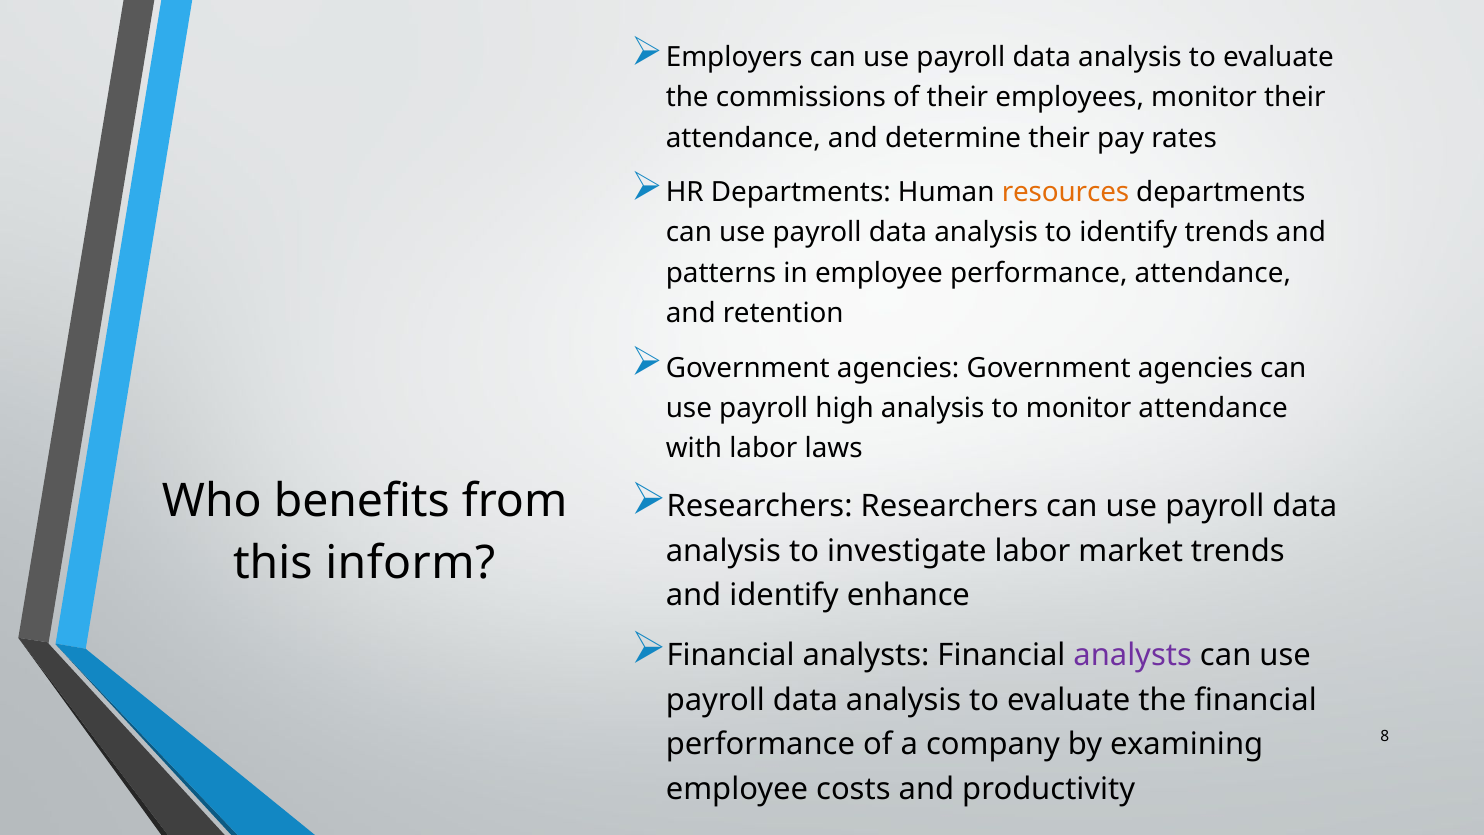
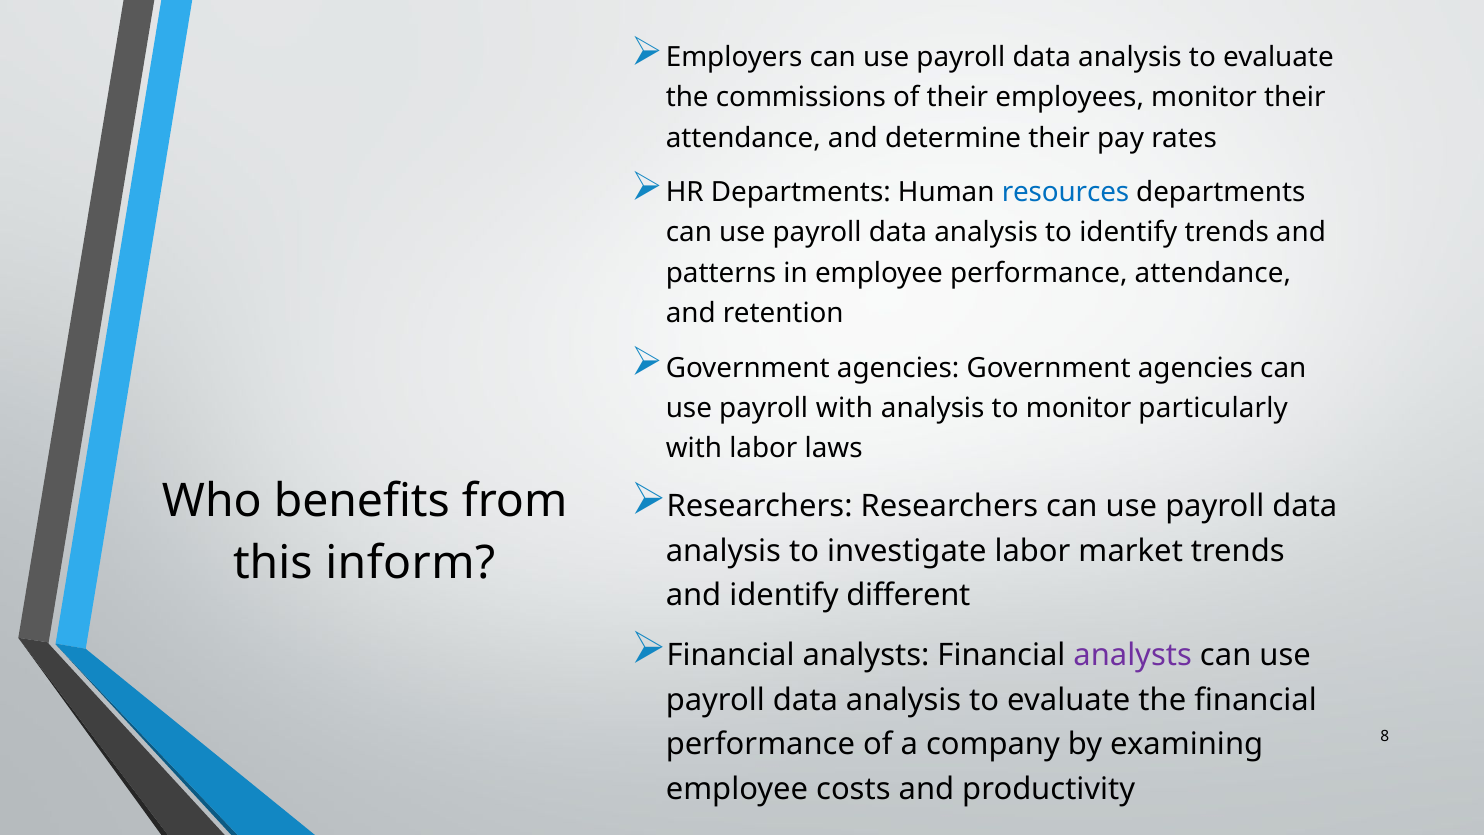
resources colour: orange -> blue (1065, 193)
payroll high: high -> with (844, 408)
monitor attendance: attendance -> particularly (1213, 408)
enhance: enhance -> different (908, 595)
